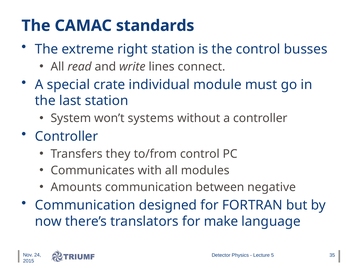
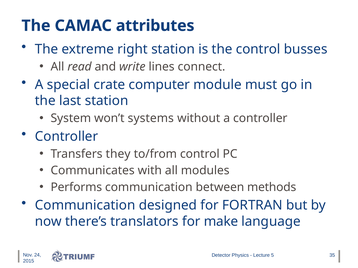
standards: standards -> attributes (155, 26)
individual: individual -> computer (159, 85)
Amounts: Amounts -> Performs (76, 188)
negative: negative -> methods (272, 188)
